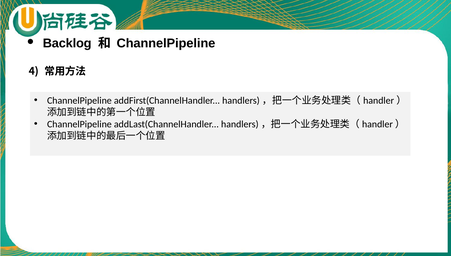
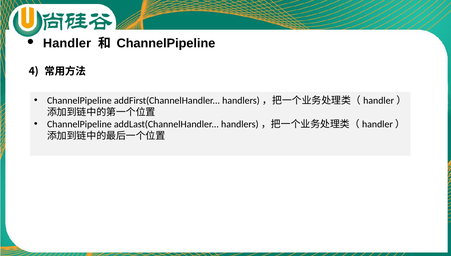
Backlog: Backlog -> Handler (67, 43)
